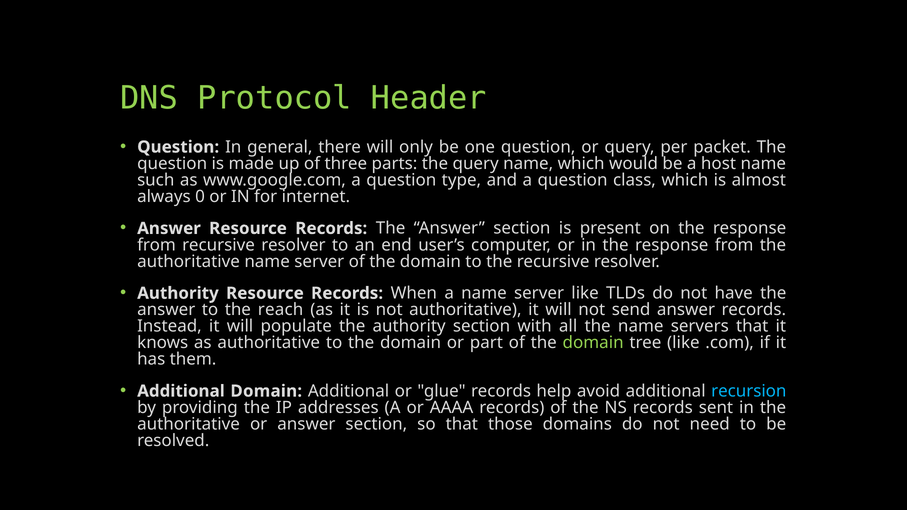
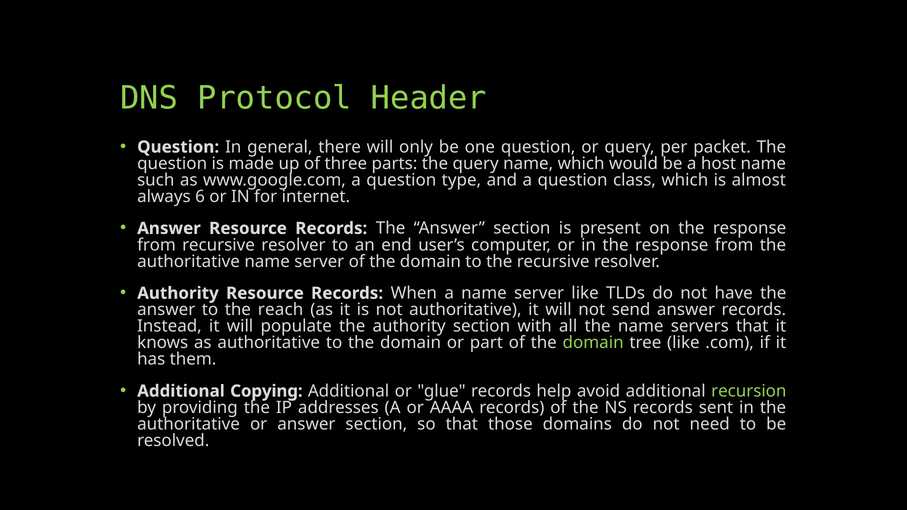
0: 0 -> 6 (200, 197)
Additional Domain: Domain -> Copying (266, 391)
recursion colour: light blue -> light green (749, 391)
